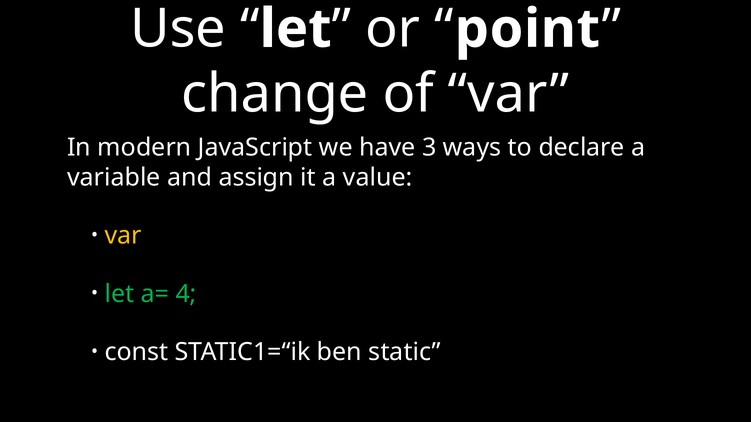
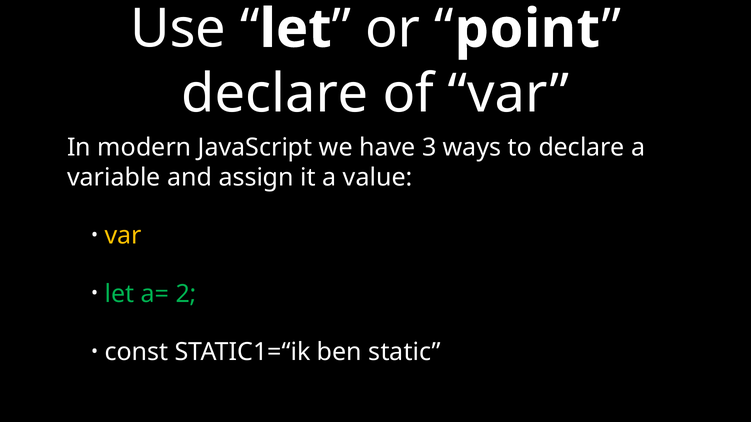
change: change -> declare (275, 94)
4: 4 -> 2 (186, 294)
